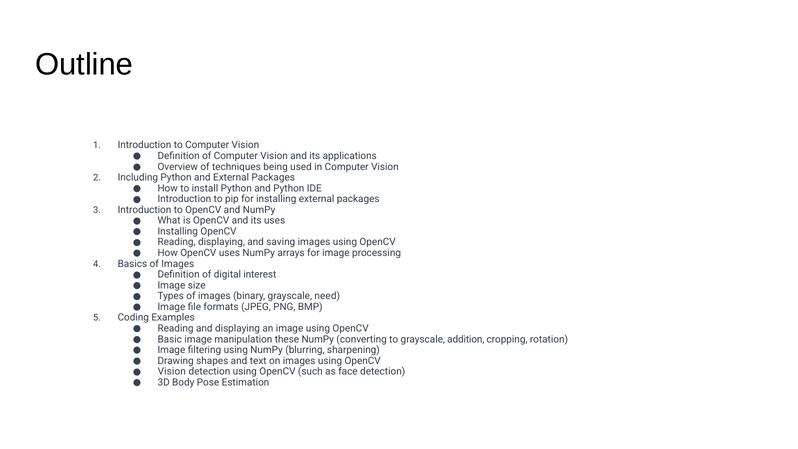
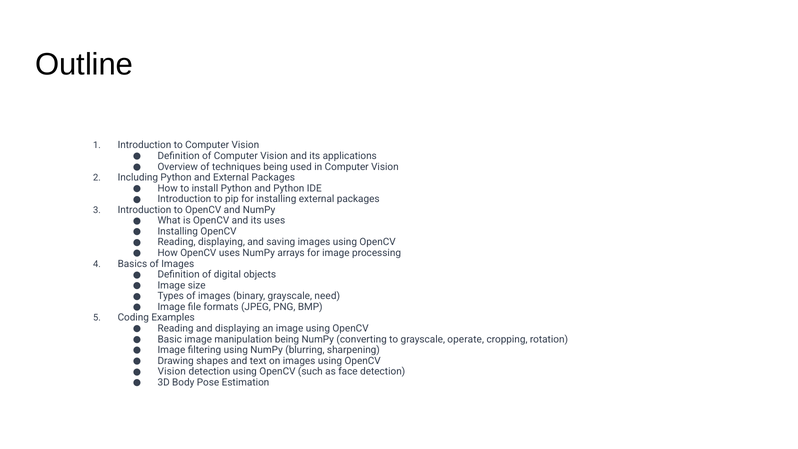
interest: interest -> objects (260, 274)
manipulation these: these -> being (287, 339)
addition: addition -> operate (466, 339)
